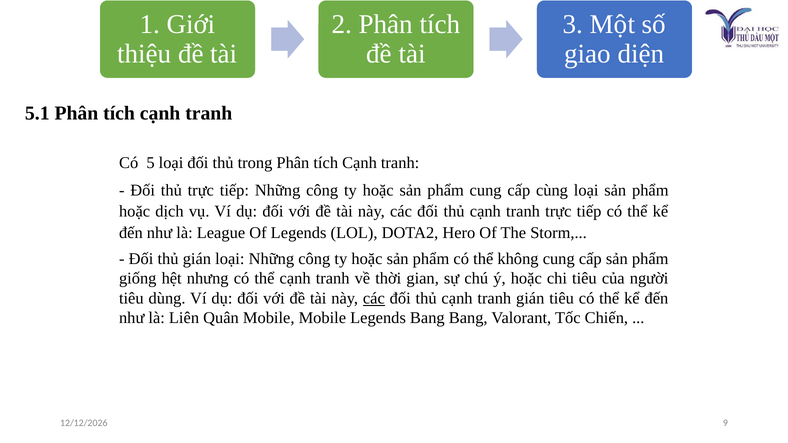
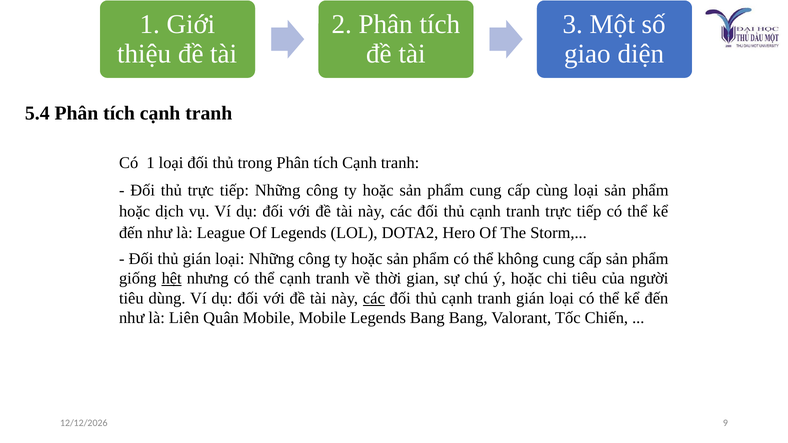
5.1: 5.1 -> 5.4 (37, 113)
Có 5: 5 -> 1 (151, 163)
hệt underline: none -> present (172, 279)
tranh gián tiêu: tiêu -> loại (562, 298)
